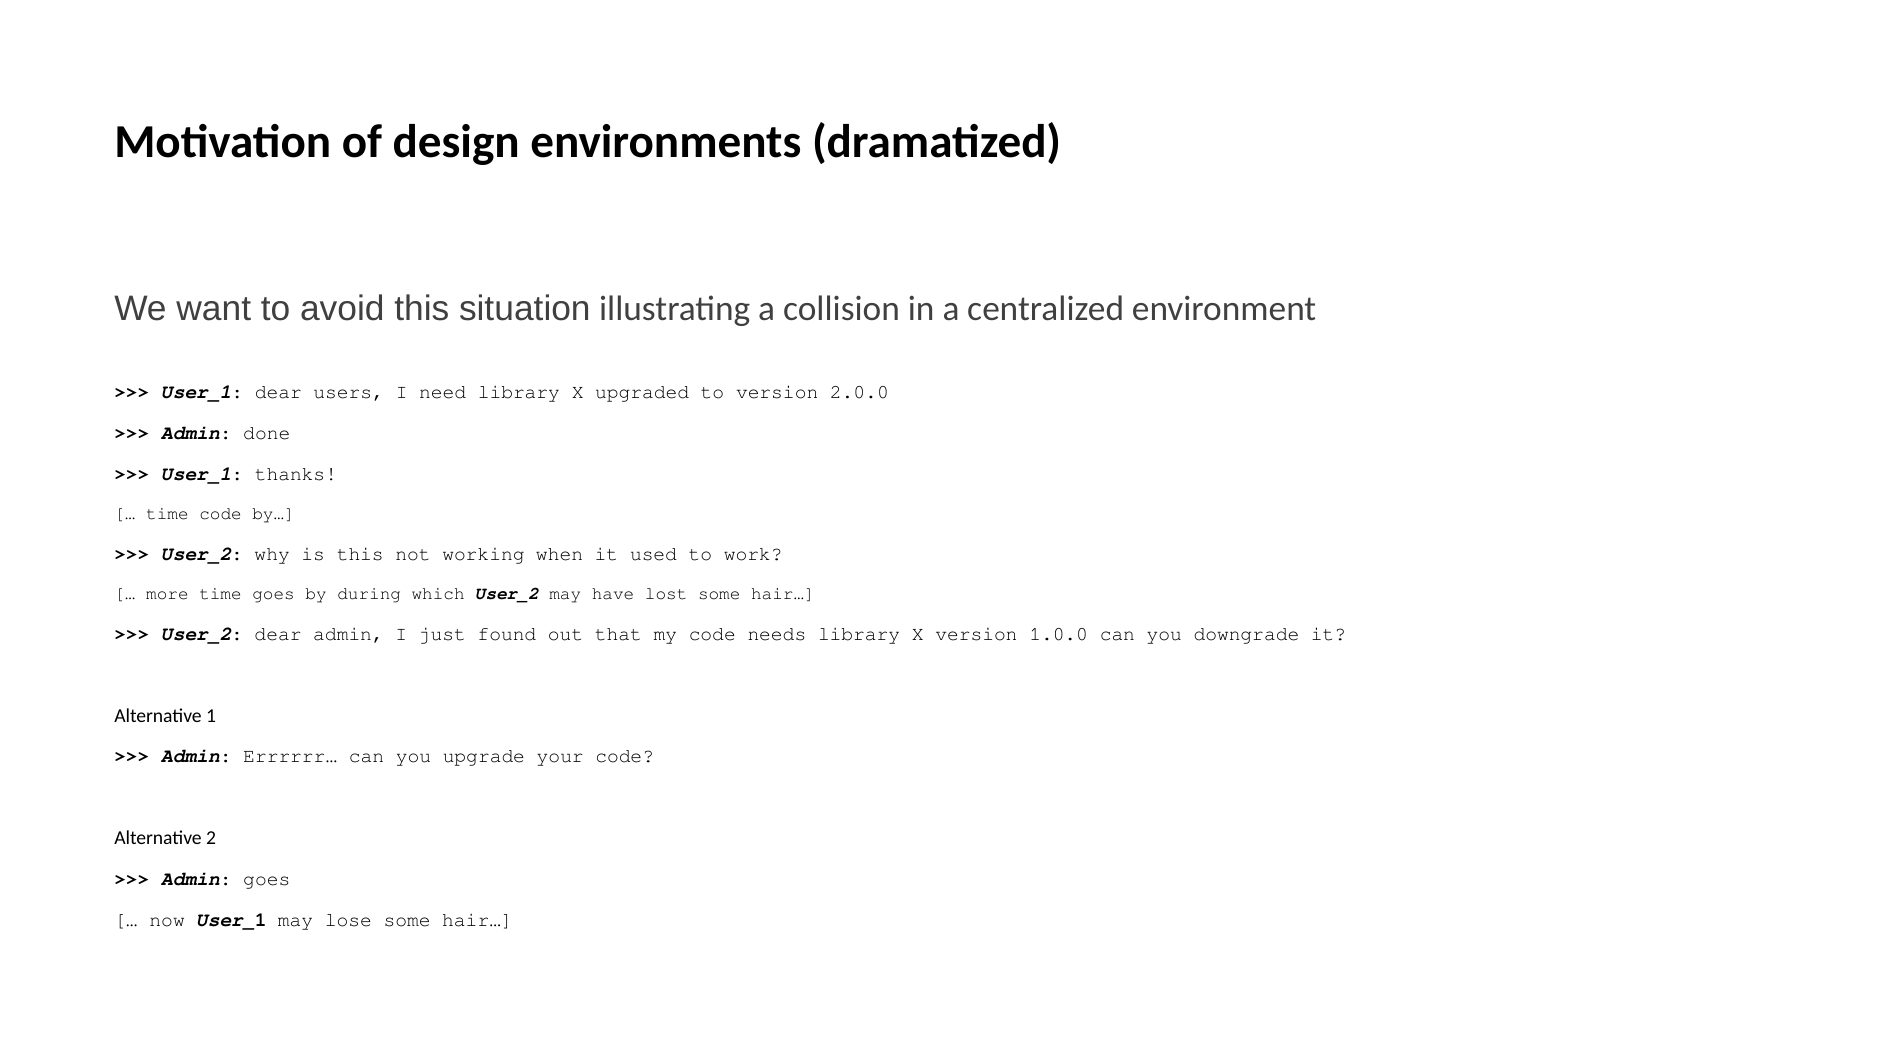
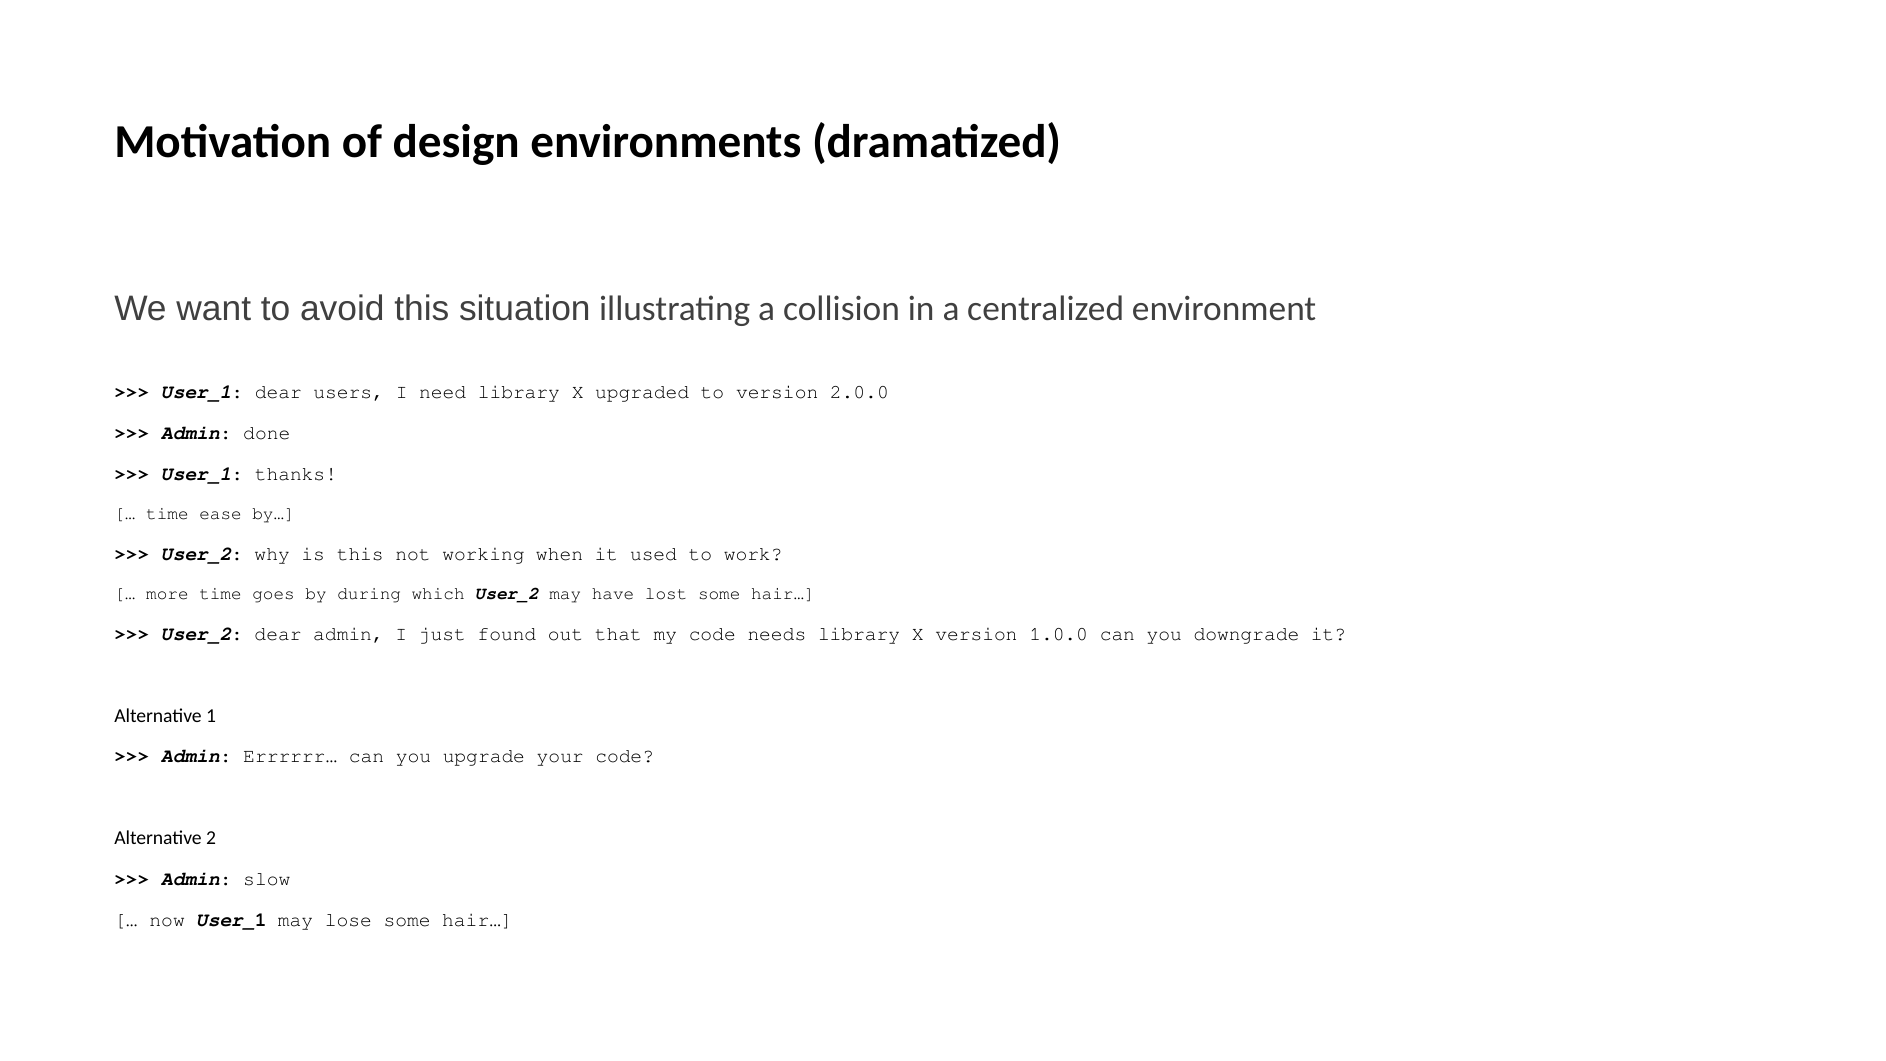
time code: code -> ease (221, 514)
Admin goes: goes -> slow (267, 879)
